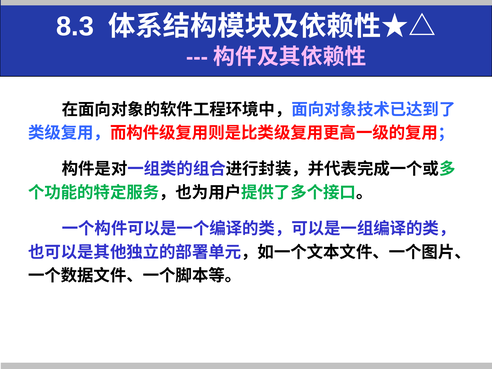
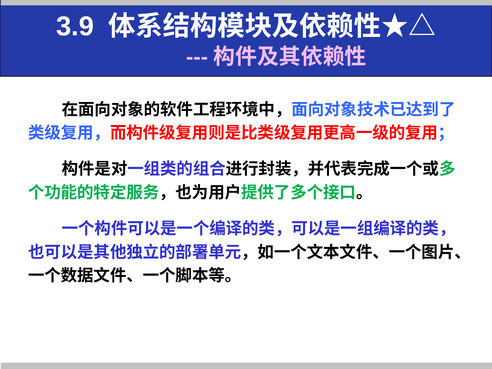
8.3: 8.3 -> 3.9 (75, 27)
